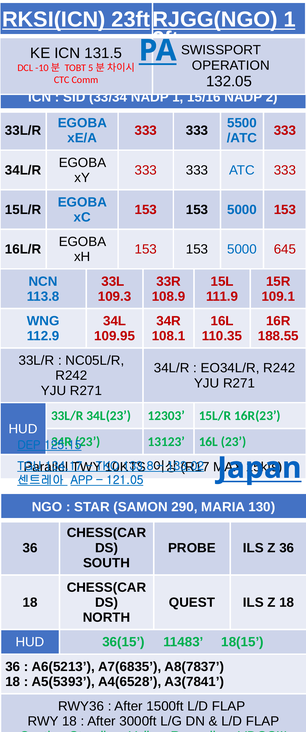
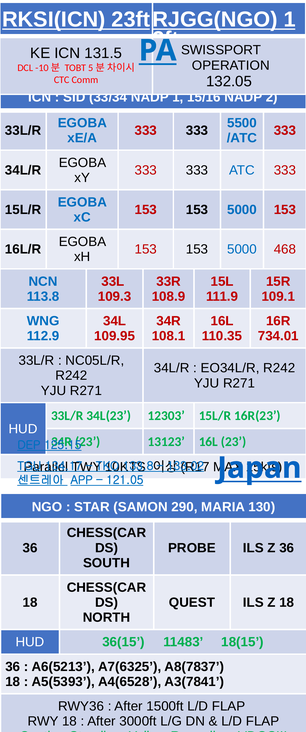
645: 645 -> 468 (285, 249)
188.55: 188.55 -> 734.01 (278, 336)
A7(6835: A7(6835 -> A7(6325 (130, 667)
